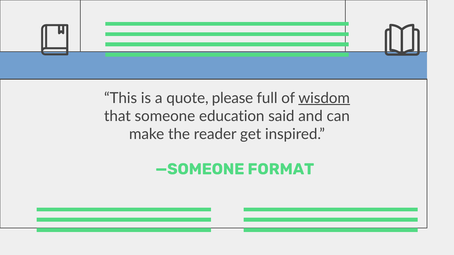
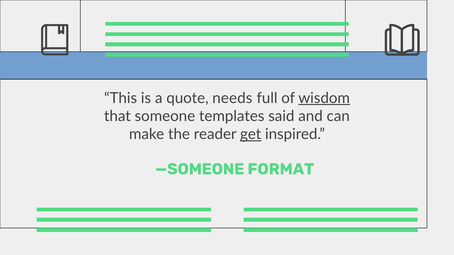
please: please -> needs (232, 98)
education: education -> templates (232, 116)
get underline: none -> present (251, 135)
